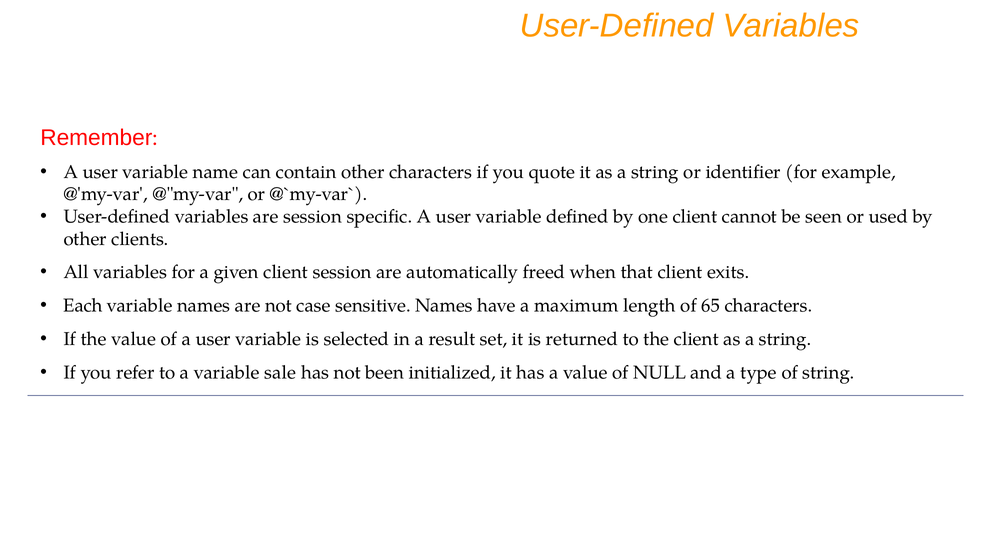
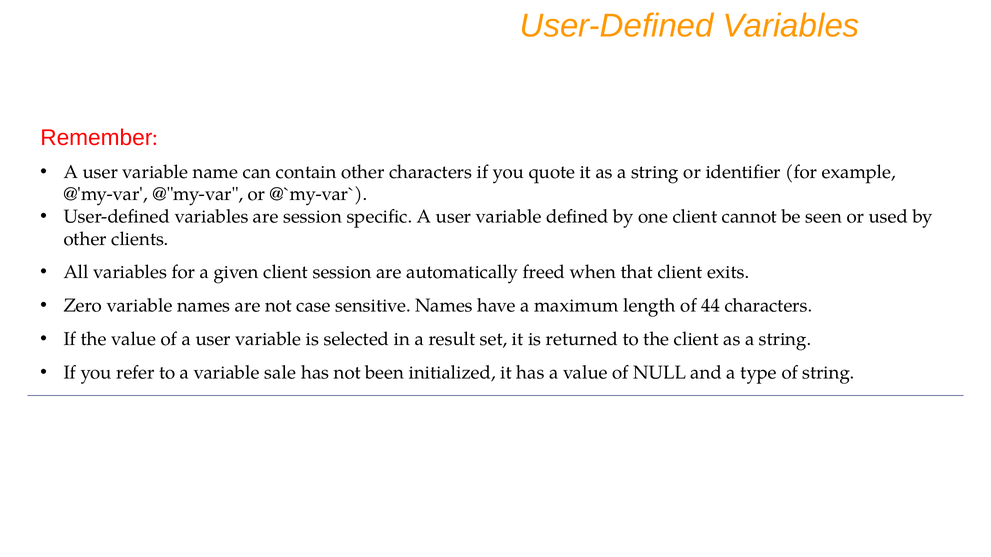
Each: Each -> Zero (83, 306)
65: 65 -> 44 (711, 306)
